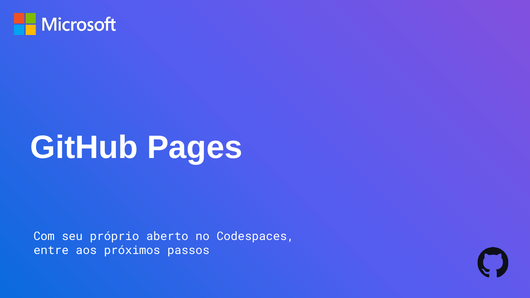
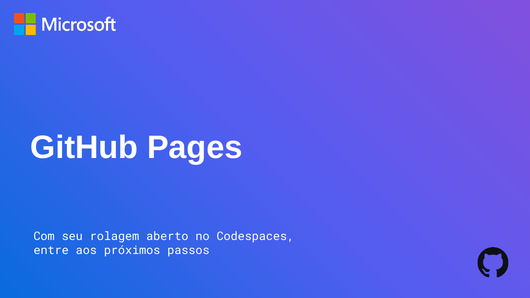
próprio: próprio -> rolagem (115, 236)
